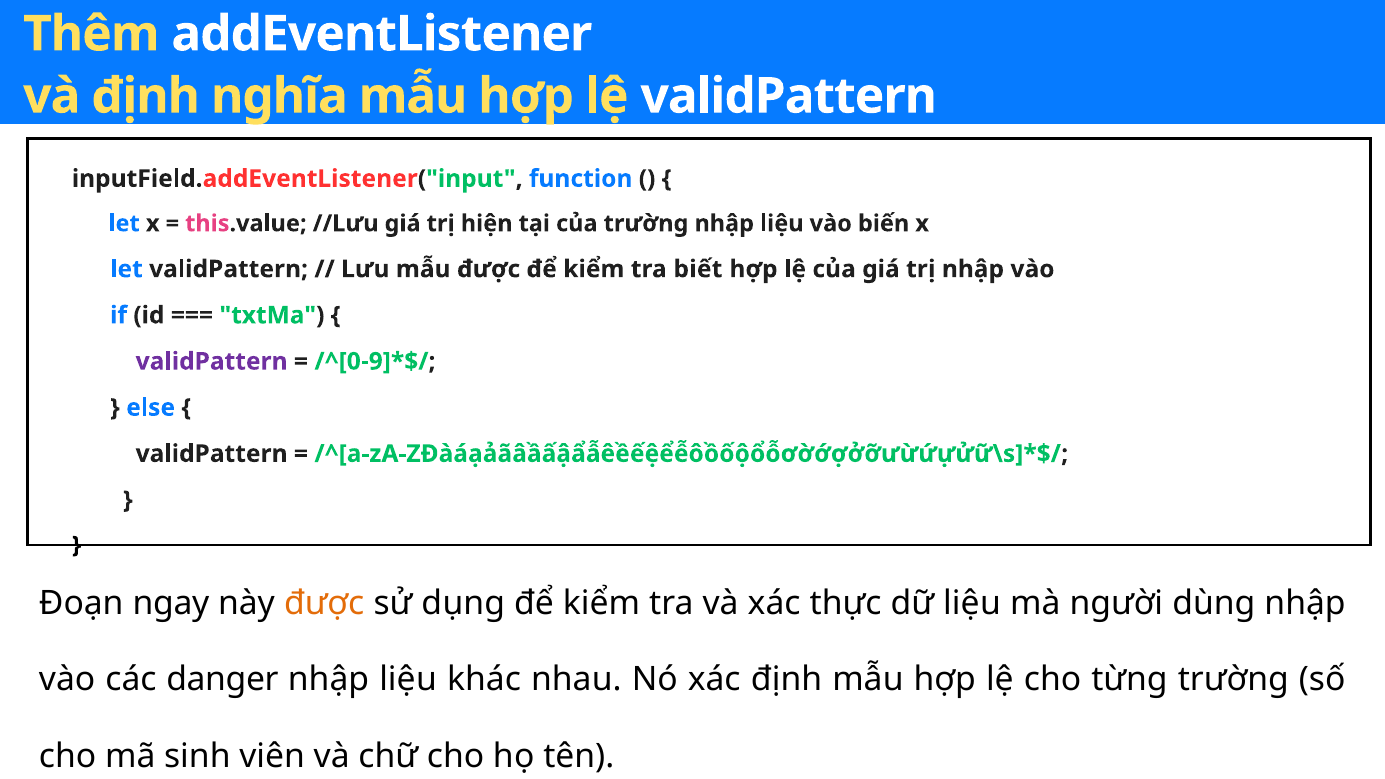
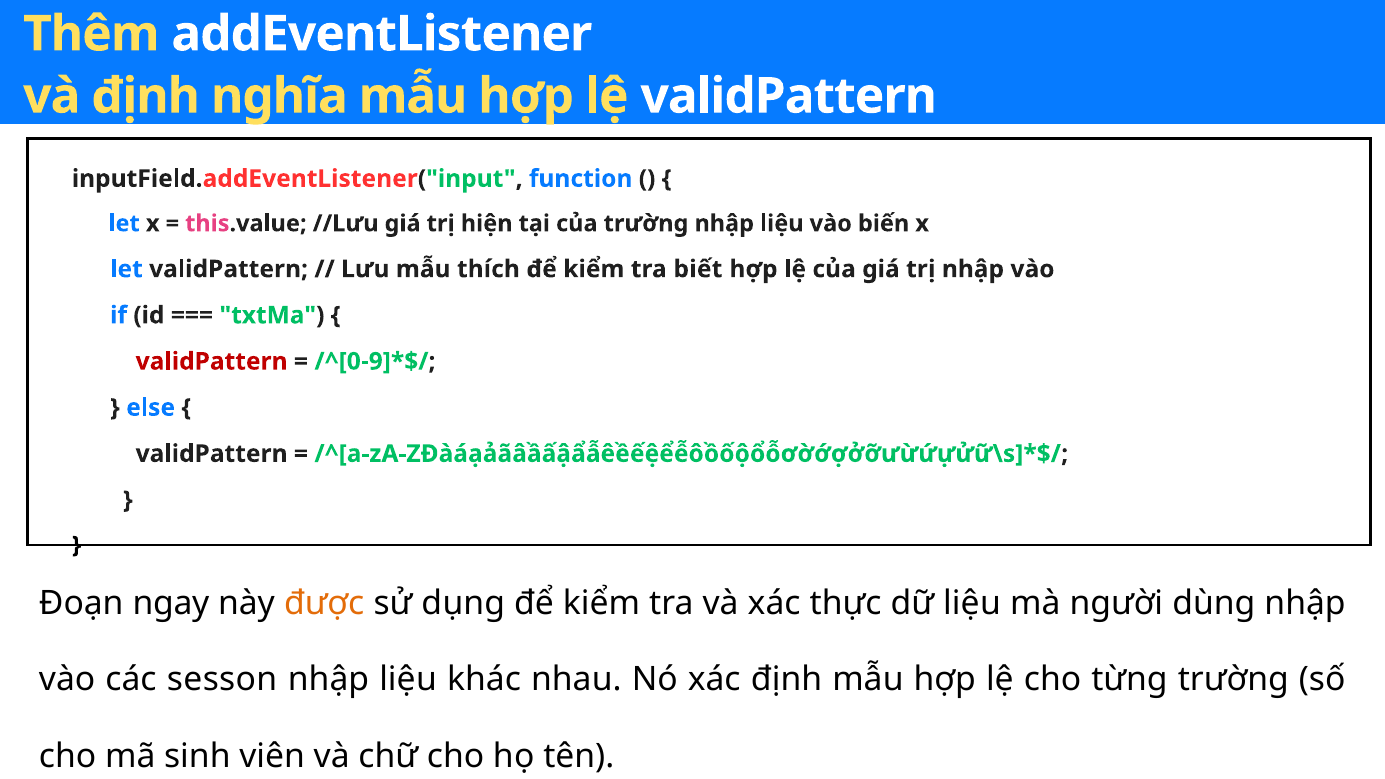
mẫu được: được -> thích (488, 269)
validPattern colour: purple -> red (212, 361)
danger: danger -> sesson (222, 680)
